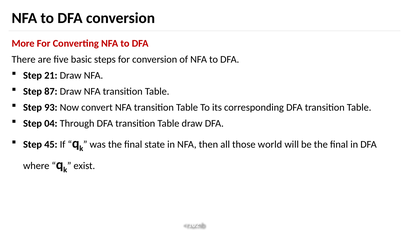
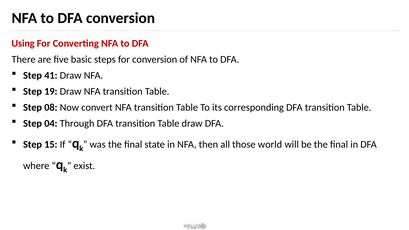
More: More -> Using (23, 43)
21: 21 -> 41 (51, 75)
87: 87 -> 19 (51, 91)
93: 93 -> 08 (51, 107)
45: 45 -> 15 (51, 144)
